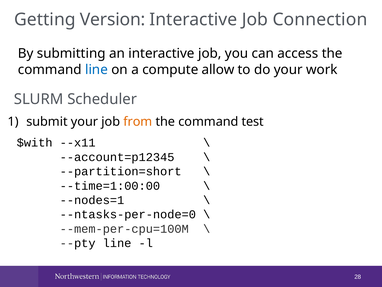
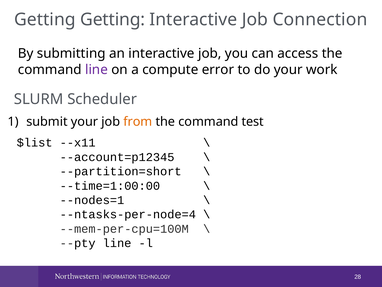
Getting Version: Version -> Getting (113, 20)
line colour: blue -> purple (96, 70)
allow: allow -> error (218, 70)
$with: $with -> $list (35, 142)
--ntasks-per-node=0: --ntasks-per-node=0 -> --ntasks-per-node=4 (128, 214)
